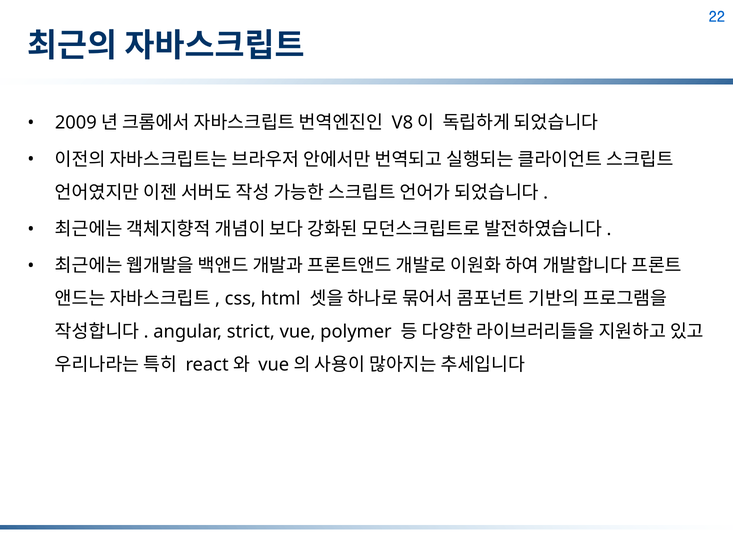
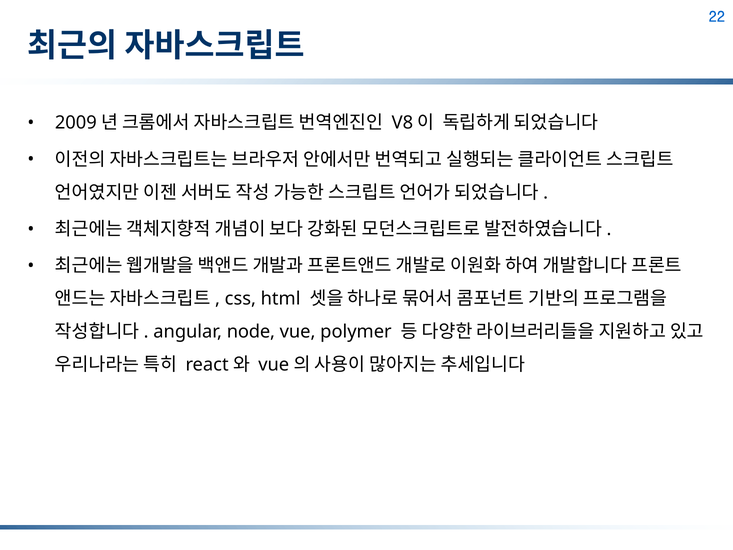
strict: strict -> node (251, 332)
